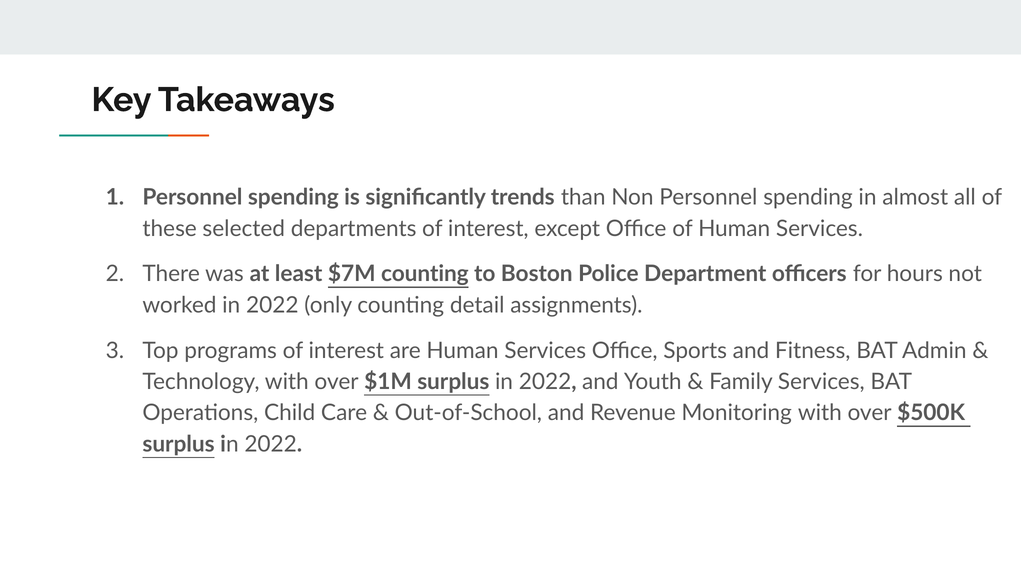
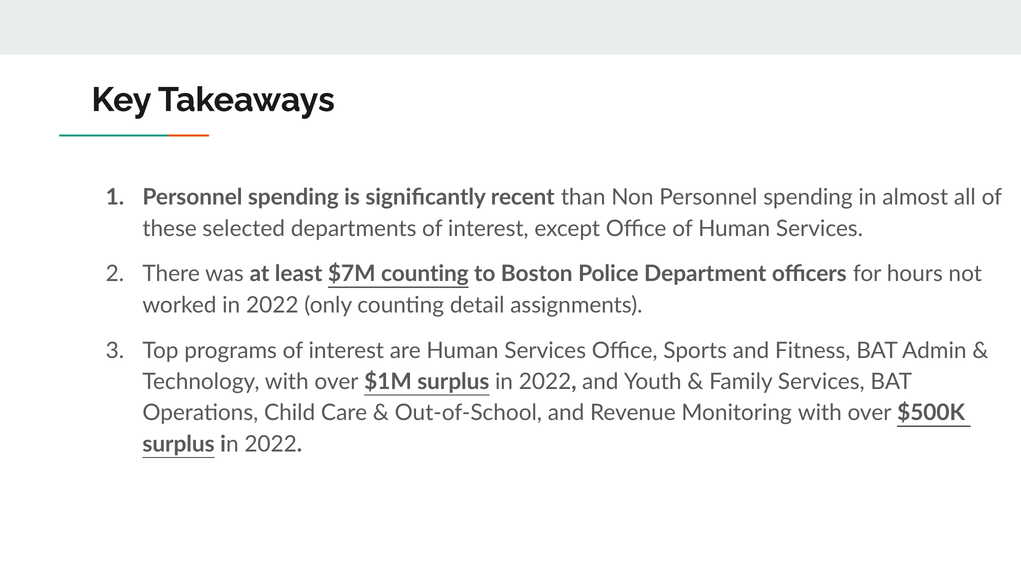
trends: trends -> recent (523, 197)
